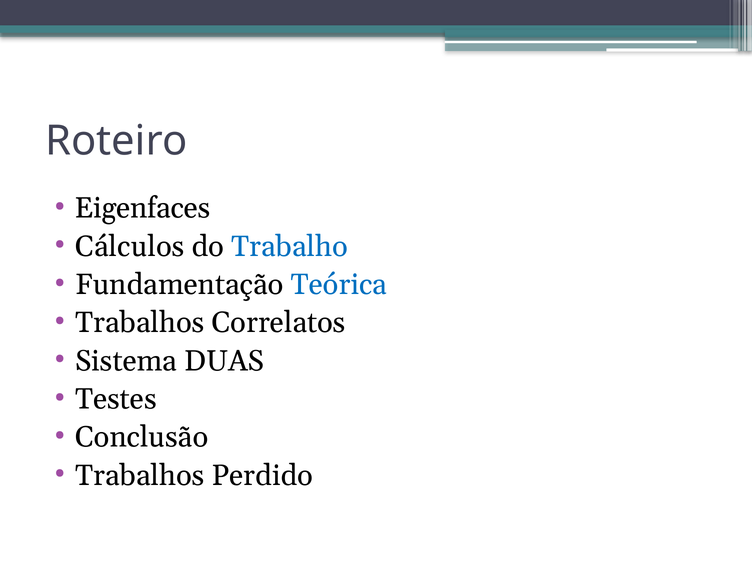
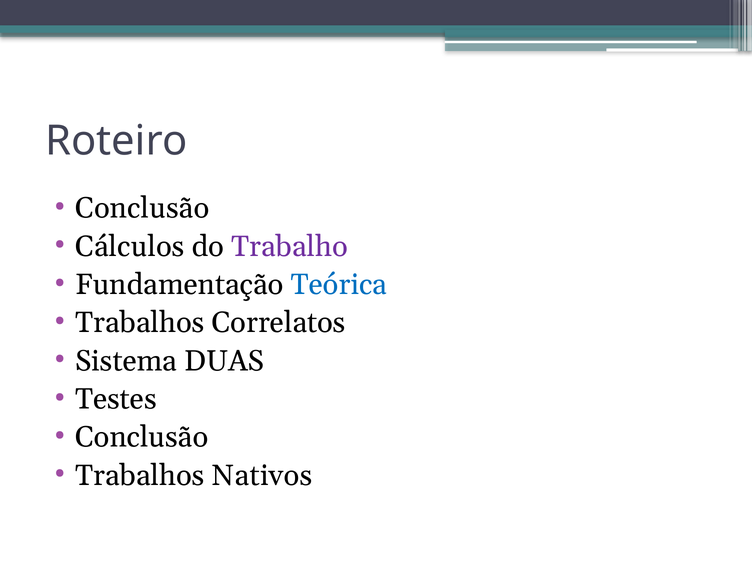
Eigenfaces: Eigenfaces -> Conclusão (142, 208)
Trabalho colour: blue -> purple (290, 246)
Perdido: Perdido -> Nativos (262, 475)
